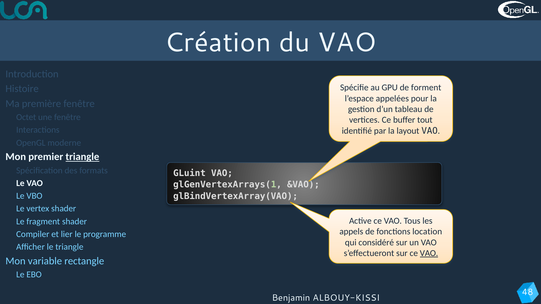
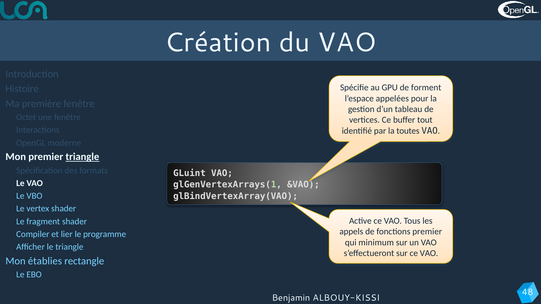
layout: layout -> toutes (408, 131)
fonctions location: location -> premier (427, 232)
considéré: considéré -> minimum (376, 243)
VAO underline: present -> none (429, 253)
variable: variable -> établies (45, 261)
